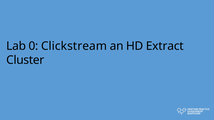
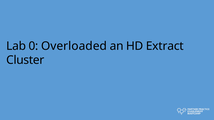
Clickstream: Clickstream -> Overloaded (74, 46)
